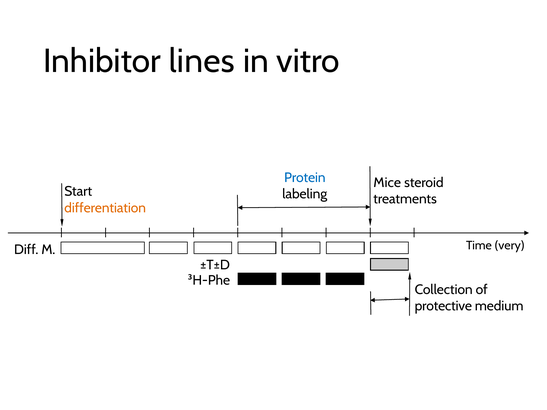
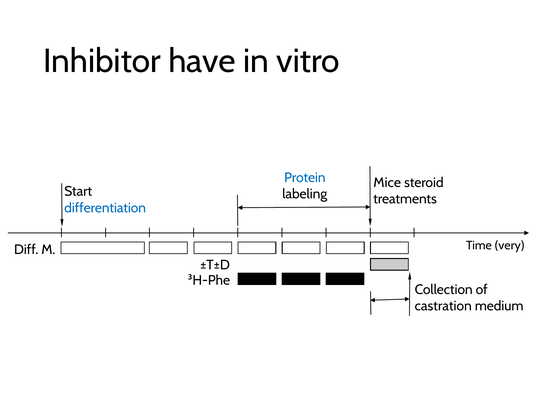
lines: lines -> have (202, 61)
differentiation colour: orange -> blue (105, 208)
protective: protective -> castration (443, 306)
